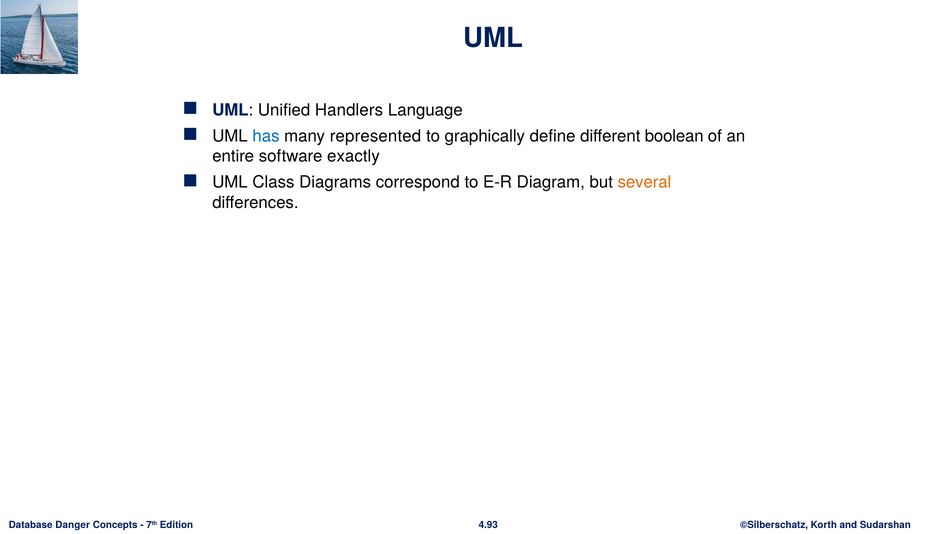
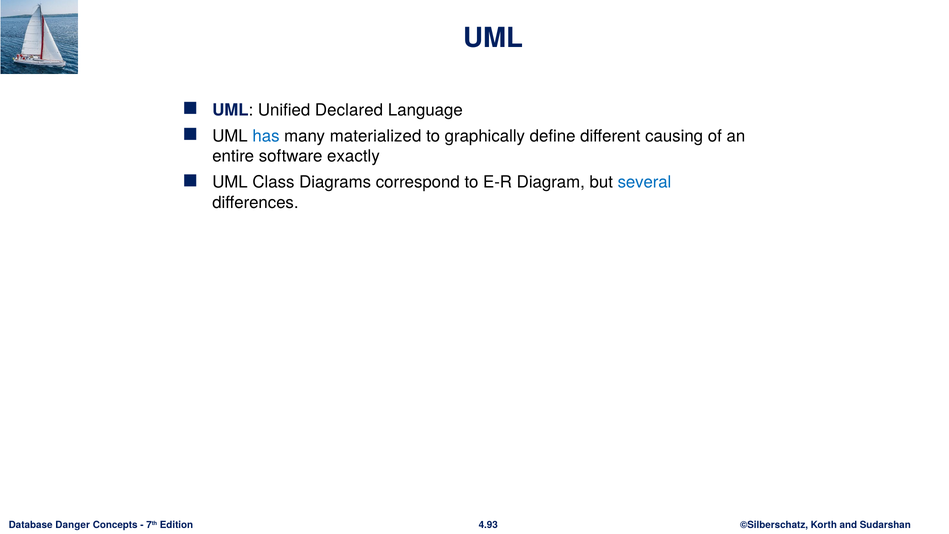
Handlers: Handlers -> Declared (349, 110)
represented: represented -> materialized (376, 136)
boolean: boolean -> causing (674, 136)
several colour: orange -> blue (644, 182)
